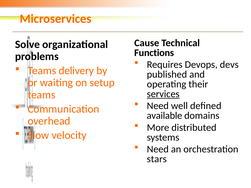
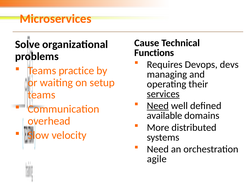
delivery: delivery -> practice (76, 71)
published: published -> managing (167, 74)
Need underline: none -> present (158, 106)
stars: stars -> agile (157, 159)
